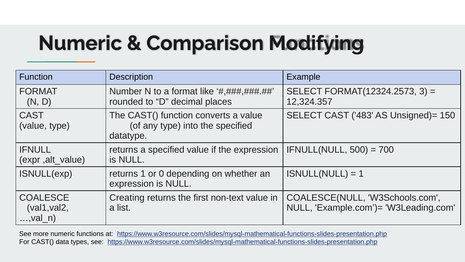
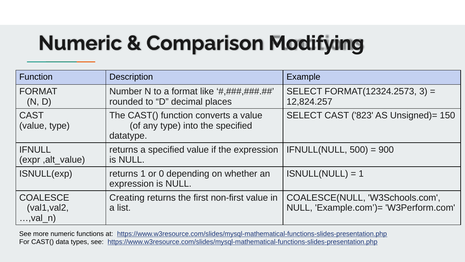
12,324.357: 12,324.357 -> 12,824.257 (309, 101)
483: 483 -> 823 (362, 115)
700: 700 -> 900 (386, 149)
non-text: non-text -> non-first (227, 197)
W3Leading.com: W3Leading.com -> W3Perform.com (420, 208)
